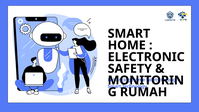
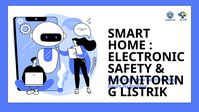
RUMAH: RUMAH -> LISTRIK (144, 92)
